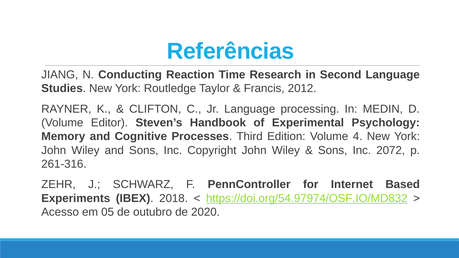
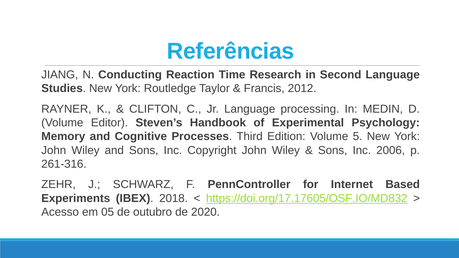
4: 4 -> 5 (358, 137)
2072: 2072 -> 2006 (391, 150)
https://doi.org/54.97974/OSF.IO/MD832: https://doi.org/54.97974/OSF.IO/MD832 -> https://doi.org/17.17605/OSF.IO/MD832 (307, 198)
